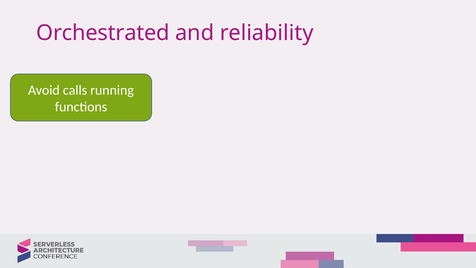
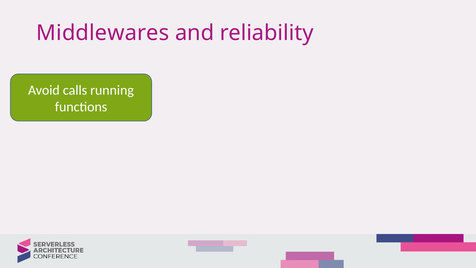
Orchestrated: Orchestrated -> Middlewares (103, 33)
